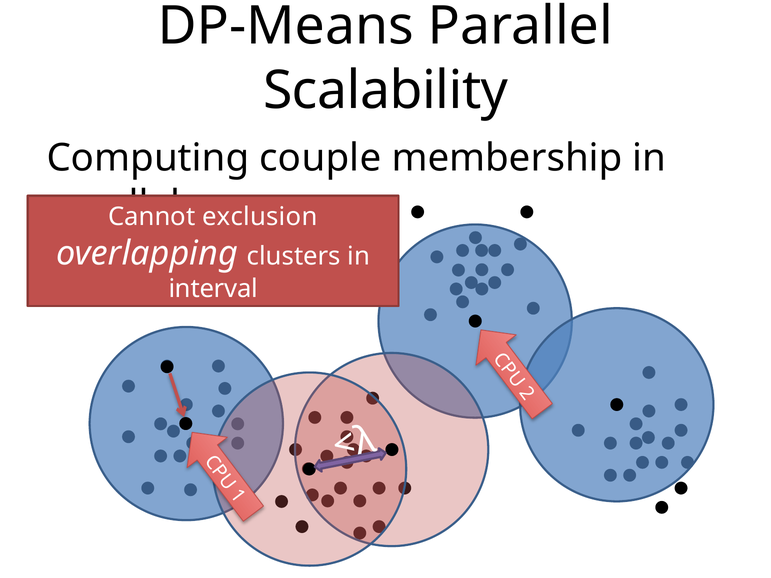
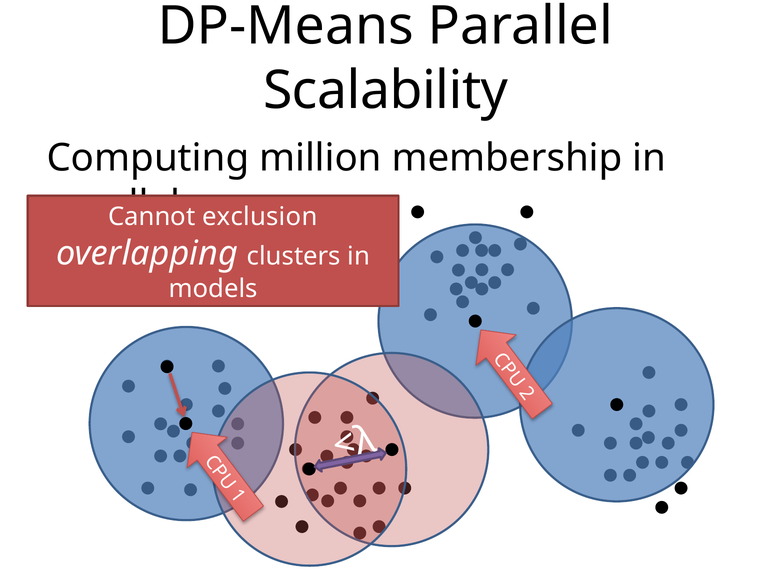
couple: couple -> million (320, 158)
interval: interval -> models (213, 289)
